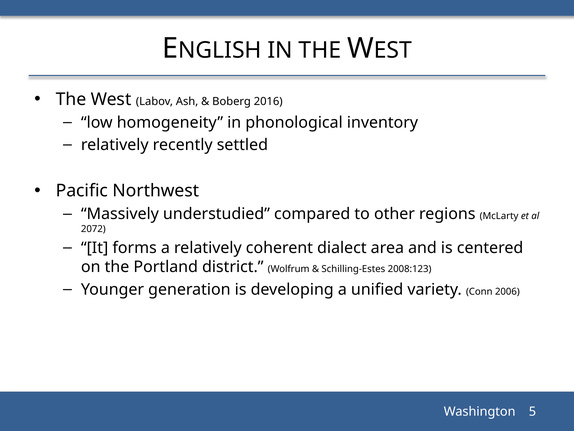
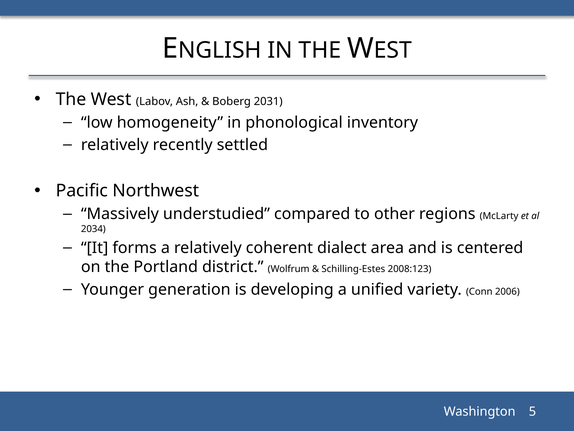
2016: 2016 -> 2031 (268, 101)
2072: 2072 -> 2034 (93, 229)
